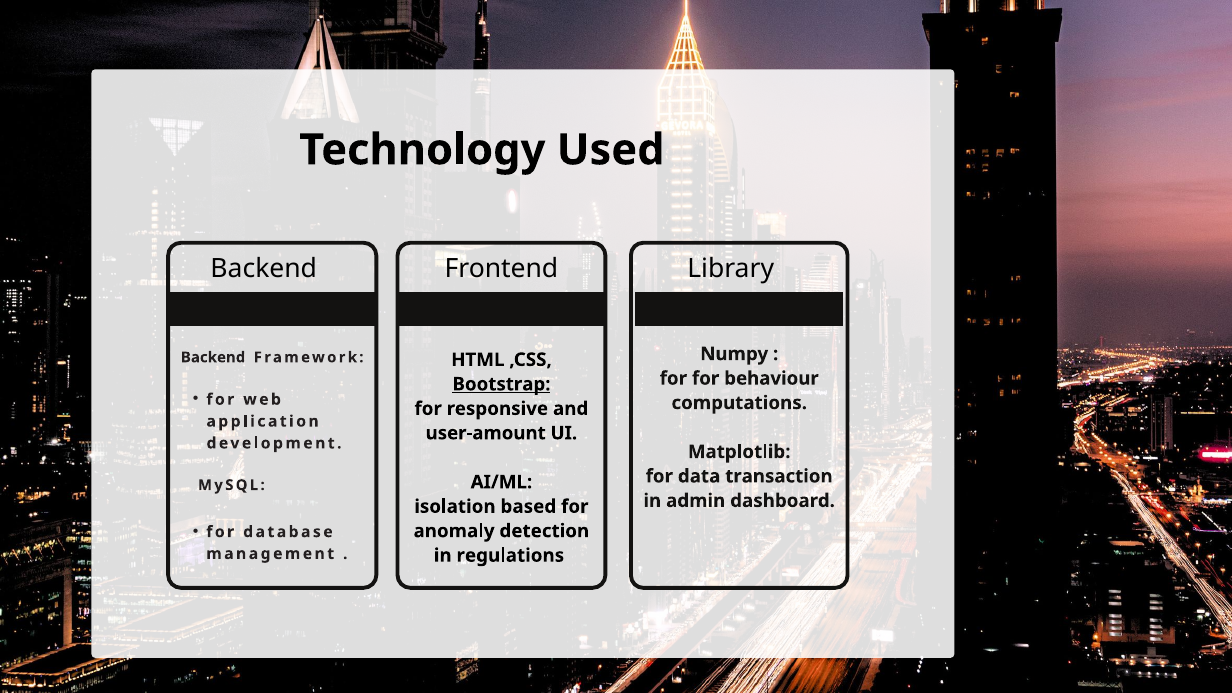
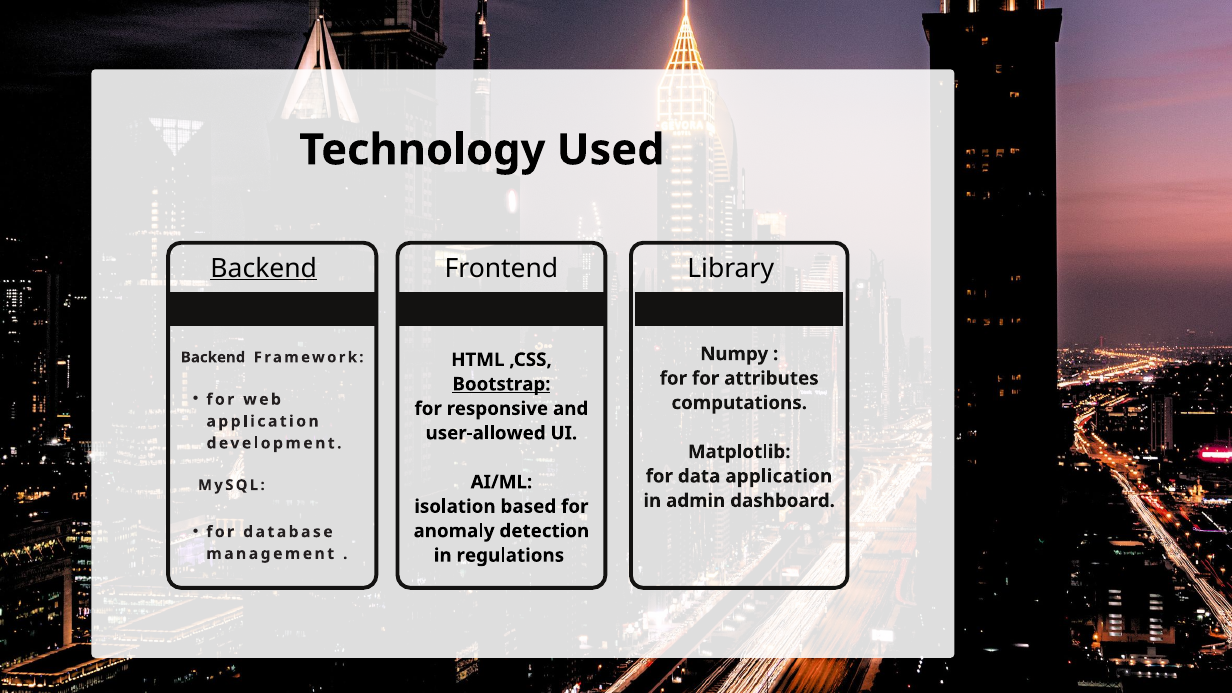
Backend underline: none -> present (264, 268)
behaviour: behaviour -> attributes (771, 378)
user-amount: user-amount -> user-allowed (486, 433)
data transaction: transaction -> application (779, 476)
